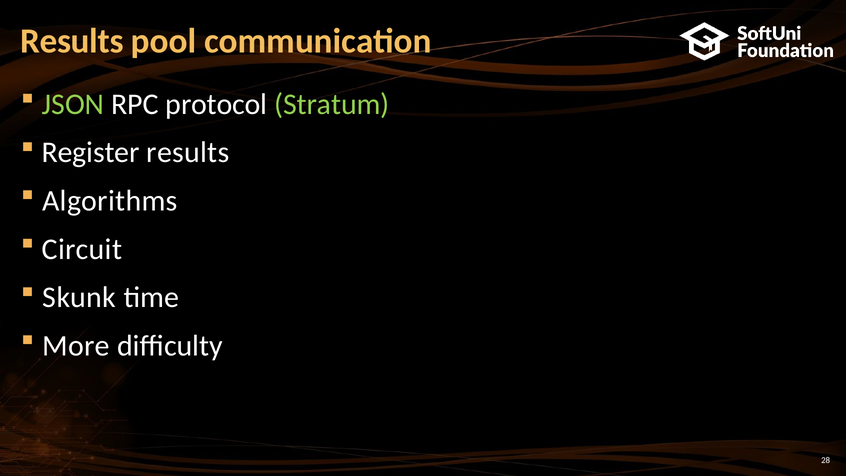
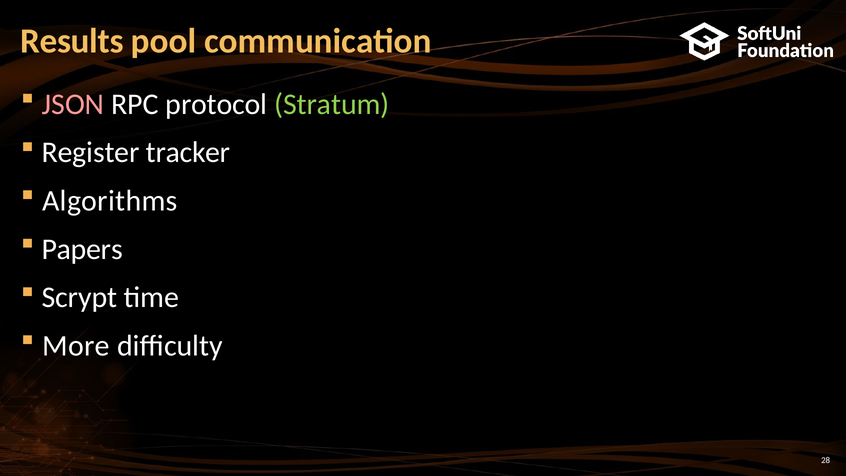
JSON colour: light green -> pink (73, 104)
Register results: results -> tracker (188, 153)
Circuit: Circuit -> Papers (82, 249)
Skunk: Skunk -> Scrypt (80, 298)
